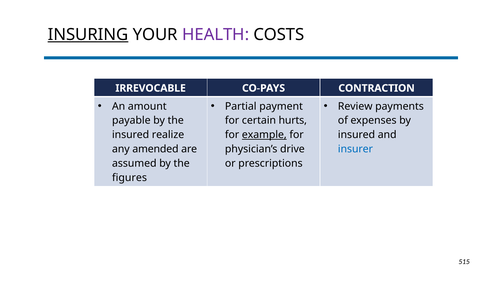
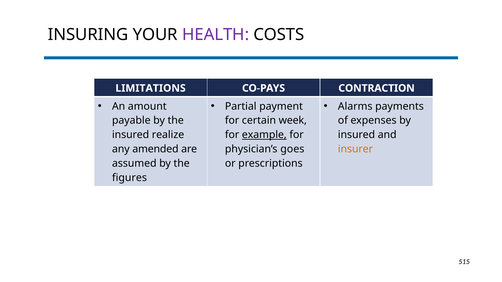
INSURING underline: present -> none (88, 35)
IRREVOCABLE: IRREVOCABLE -> LIMITATIONS (151, 88)
Review: Review -> Alarms (355, 106)
hurts: hurts -> week (293, 121)
drive: drive -> goes (292, 149)
insurer colour: blue -> orange (355, 149)
